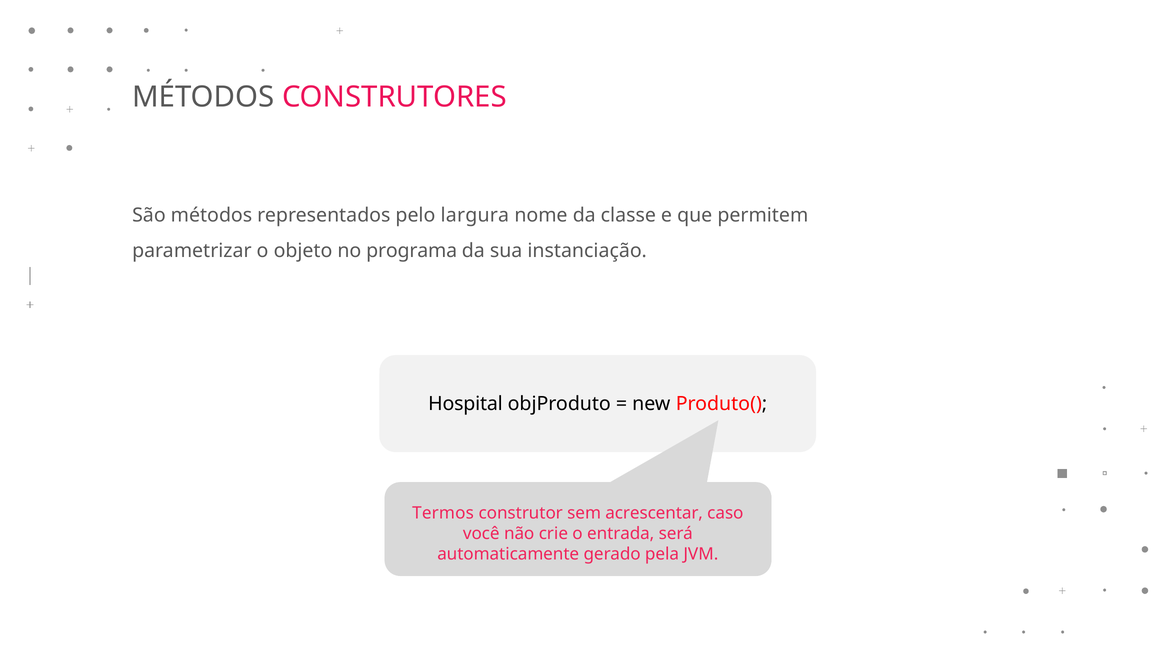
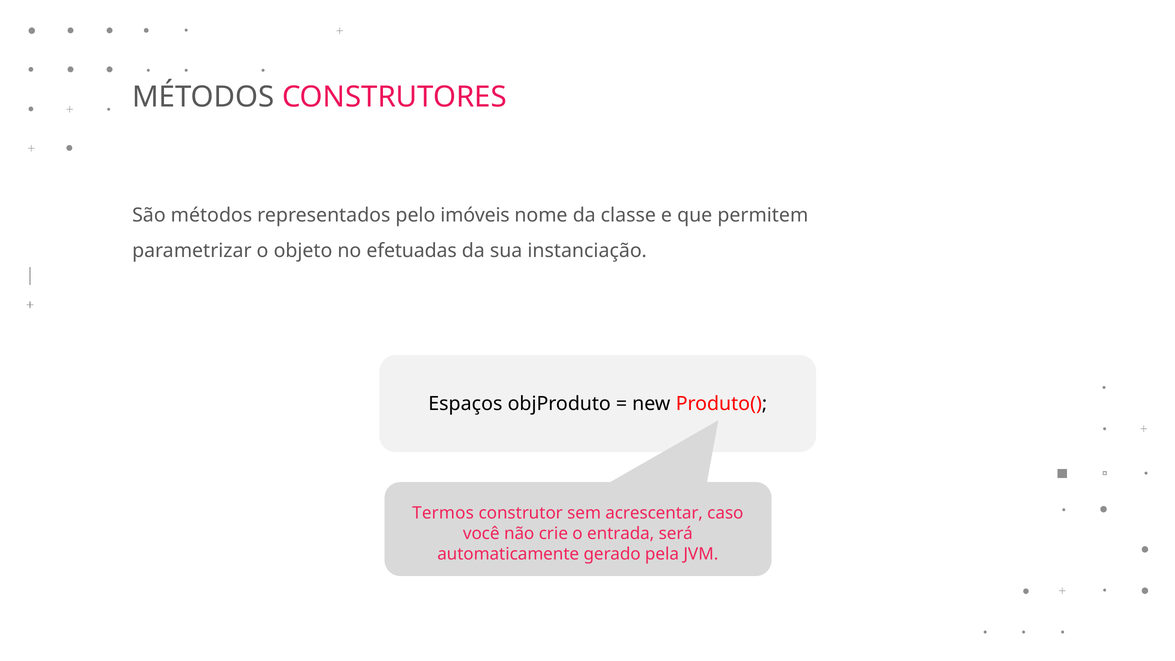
largura: largura -> imóveis (475, 216)
programa: programa -> efetuadas (412, 251)
Hospital: Hospital -> Espaços (465, 404)
